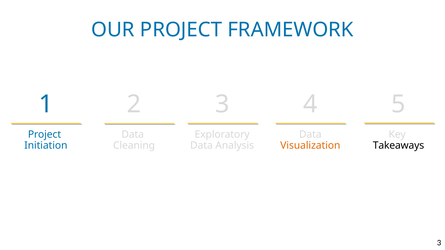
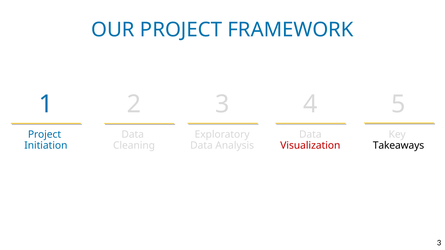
Visualization colour: orange -> red (310, 146)
